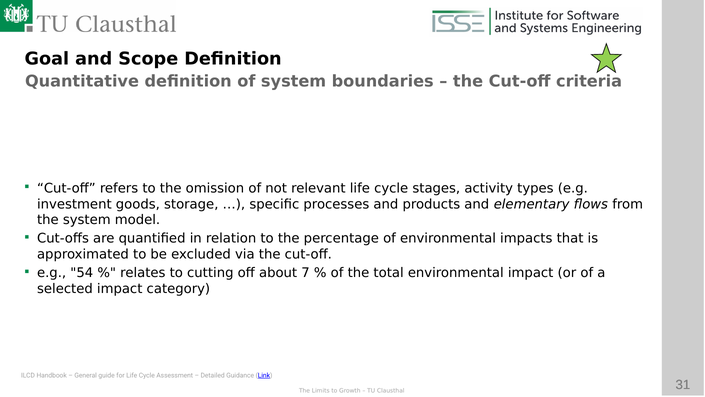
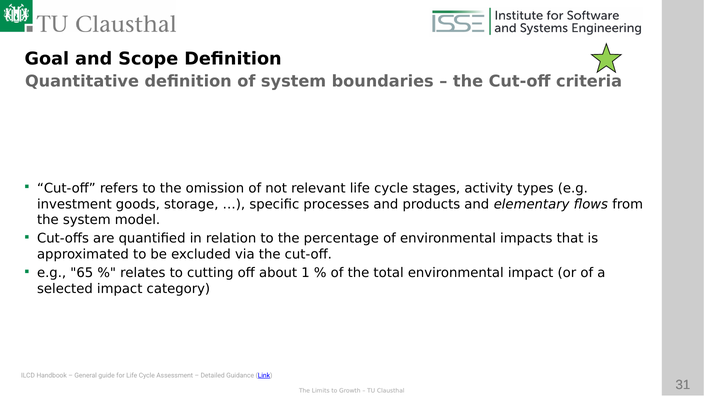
54: 54 -> 65 (82, 273)
7: 7 -> 1 (306, 273)
